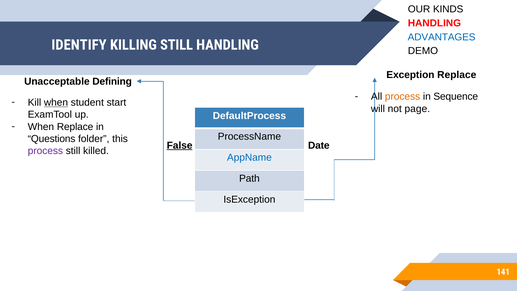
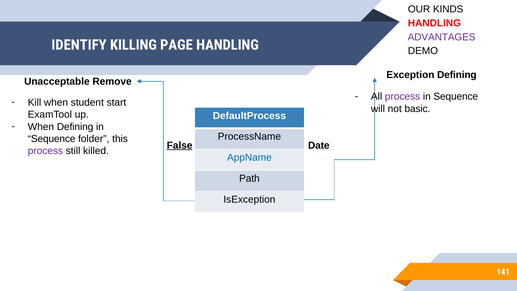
ADVANTAGES colour: blue -> purple (442, 37)
KILLING STILL: STILL -> PAGE (176, 45)
Exception Replace: Replace -> Defining (457, 75)
Defining: Defining -> Remove (112, 82)
process colour: orange -> purple (403, 97)
when underline: present -> none (56, 102)
page: page -> basic (417, 109)
When Replace: Replace -> Defining (75, 127)
Questions: Questions -> Sequence (52, 139)
